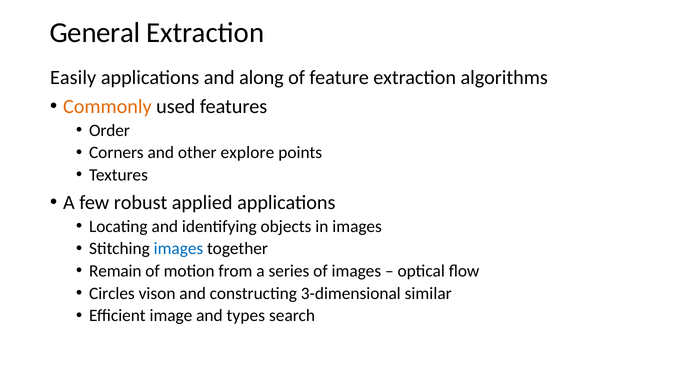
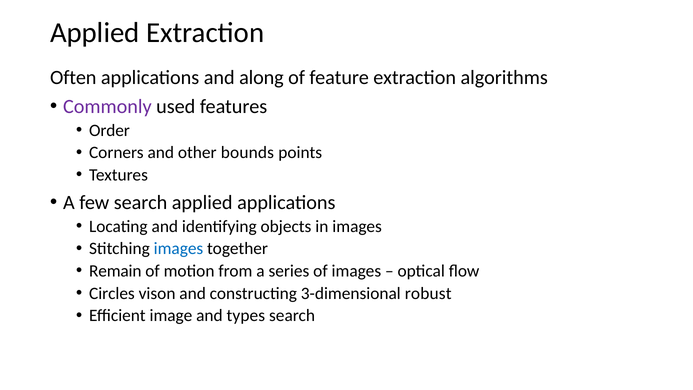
General: General -> Applied (95, 33)
Easily: Easily -> Often (73, 77)
Commonly colour: orange -> purple (107, 106)
explore: explore -> bounds (247, 153)
few robust: robust -> search (141, 202)
similar: similar -> robust (428, 293)
